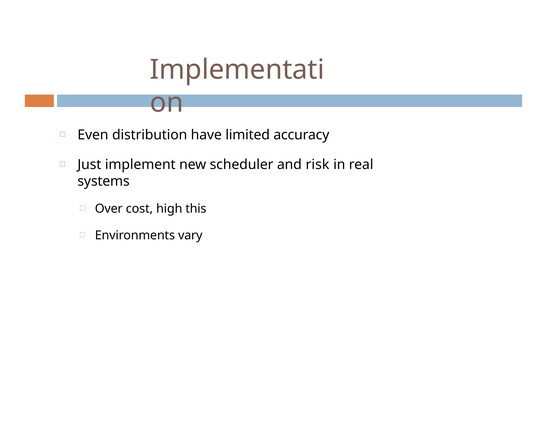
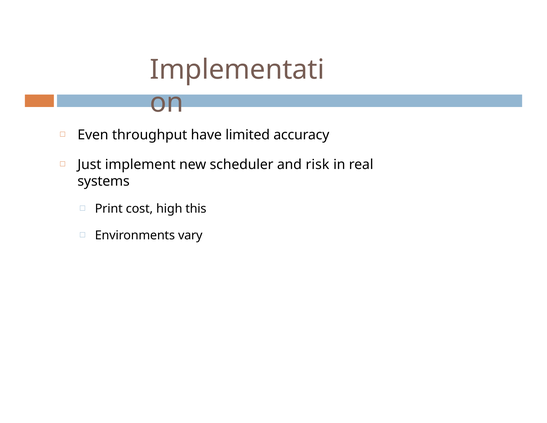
distribution: distribution -> throughput (150, 135)
Over: Over -> Print (109, 209)
